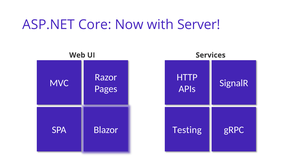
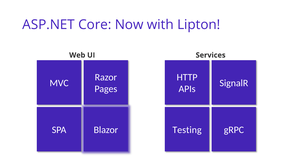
Server: Server -> Lipton (199, 25)
